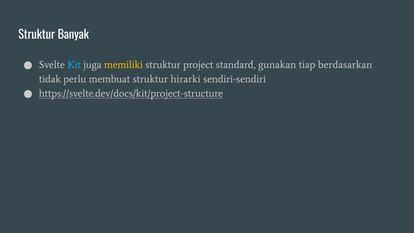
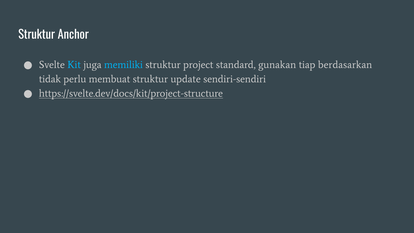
Banyak: Banyak -> Anchor (73, 35)
memiliki colour: yellow -> light blue (123, 65)
hirarki: hirarki -> update (186, 79)
